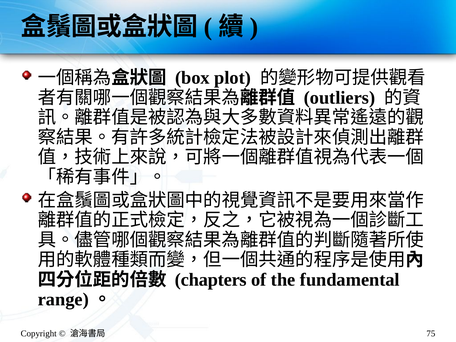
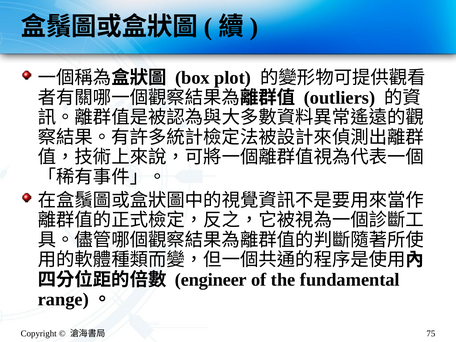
chapters: chapters -> engineer (211, 280)
